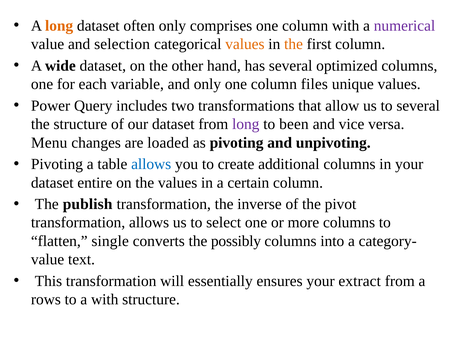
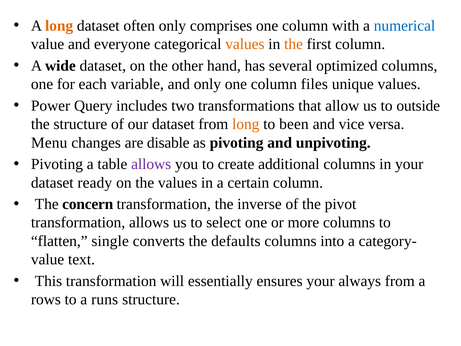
numerical colour: purple -> blue (405, 26)
selection: selection -> everyone (122, 44)
to several: several -> outside (418, 106)
long colour: purple -> orange (246, 124)
loaded: loaded -> disable (168, 143)
allows colour: blue -> purple (151, 164)
entire: entire -> ready (95, 182)
publish: publish -> concern (88, 204)
possibly: possibly -> defaults (236, 241)
extract: extract -> always (360, 281)
a with: with -> runs (105, 299)
